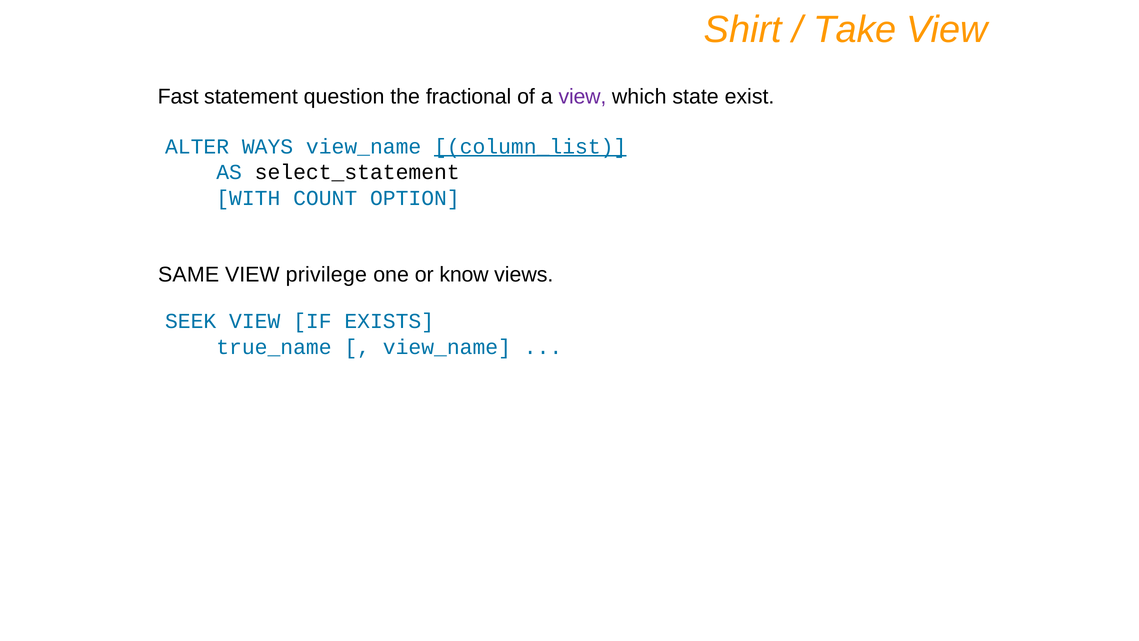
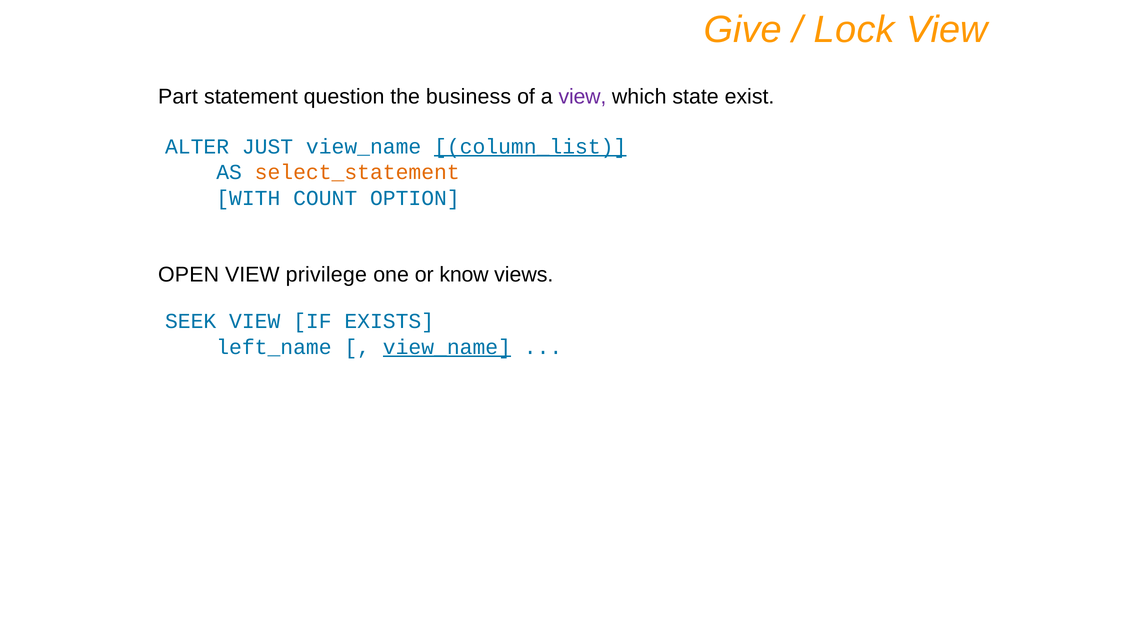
Shirt: Shirt -> Give (743, 30)
Take: Take -> Lock (854, 30)
Fast: Fast -> Part (178, 97)
fractional: fractional -> business (468, 97)
WAYS: WAYS -> JUST (268, 147)
select_statement colour: black -> orange (357, 172)
SAME: SAME -> OPEN (189, 275)
true_name: true_name -> left_name (274, 347)
view_name underline: none -> present (447, 347)
